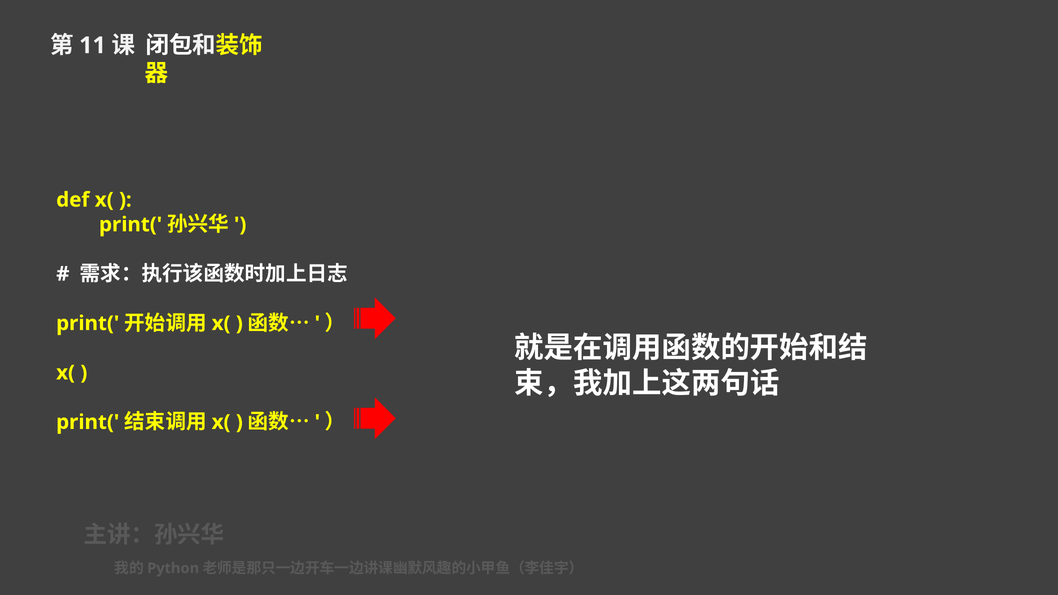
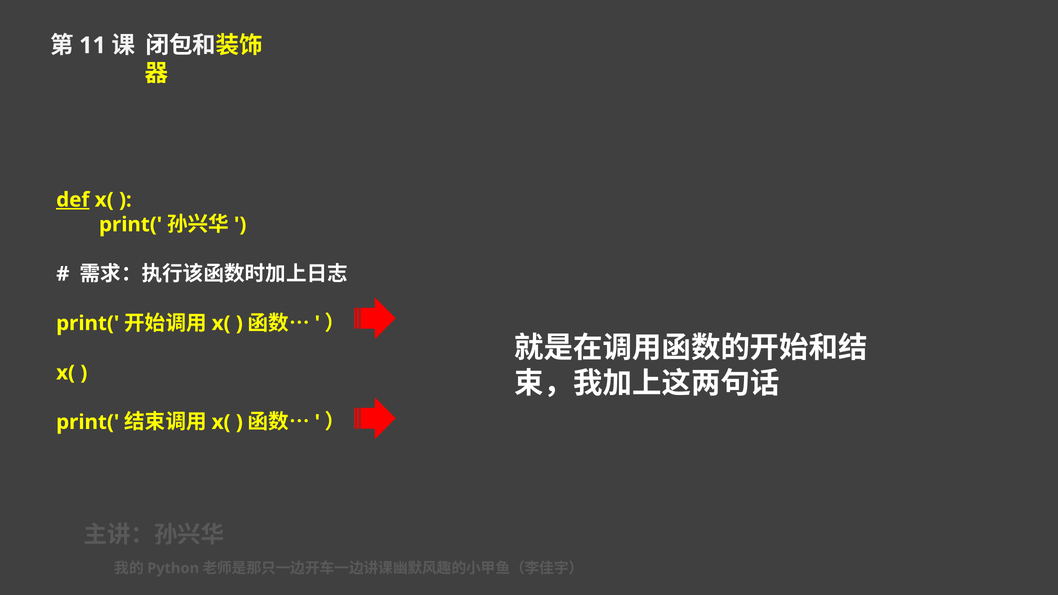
def underline: none -> present (73, 200)
